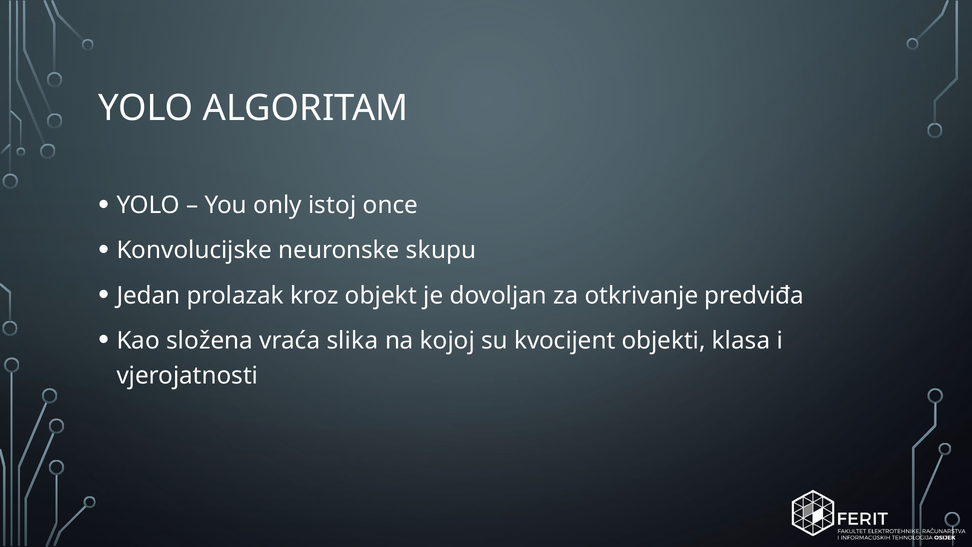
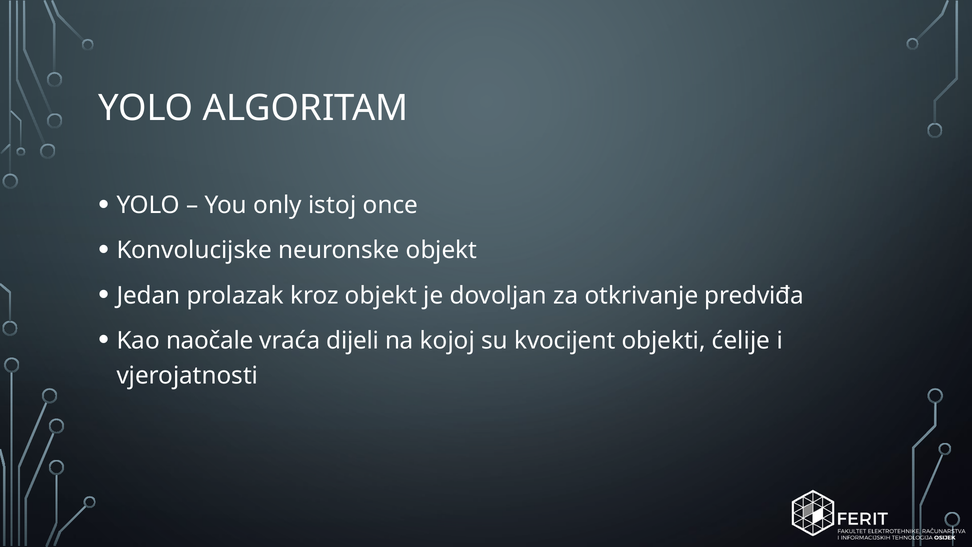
neuronske skupu: skupu -> objekt (441, 250)
složena: složena -> naočale (210, 340)
slika: slika -> dijeli (353, 340)
klasa: klasa -> ćelije (741, 340)
